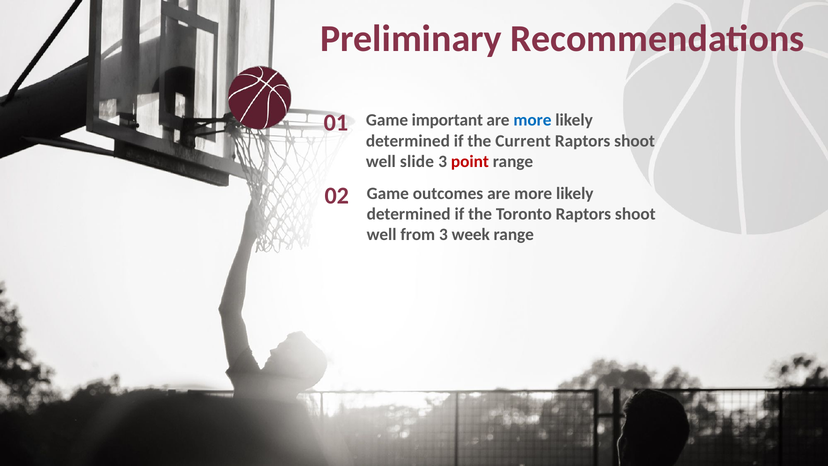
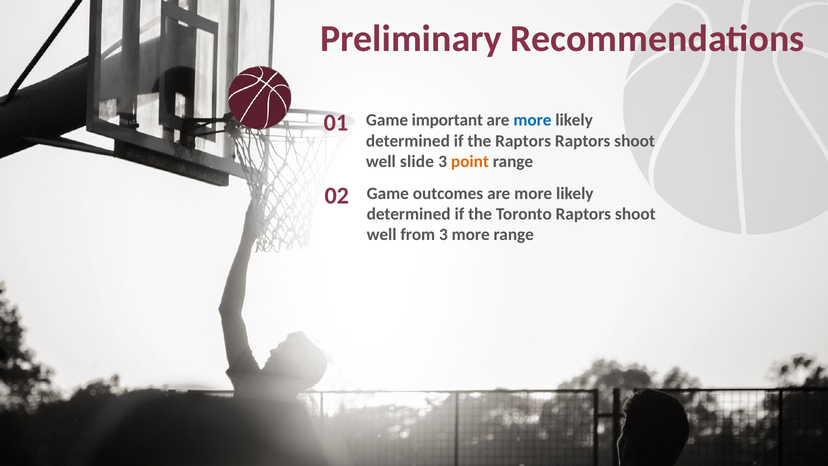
the Current: Current -> Raptors (523, 141)
point colour: red -> orange (470, 162)
3 week: week -> more (471, 235)
